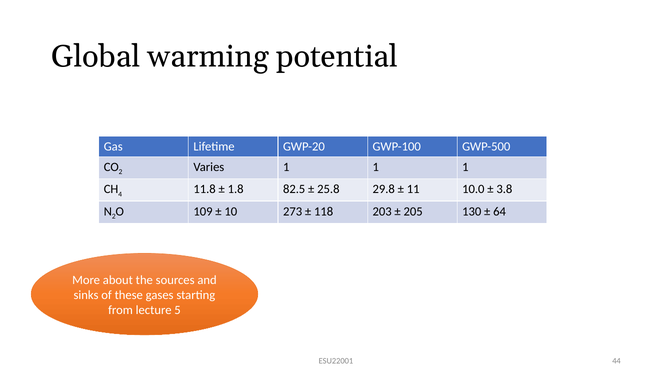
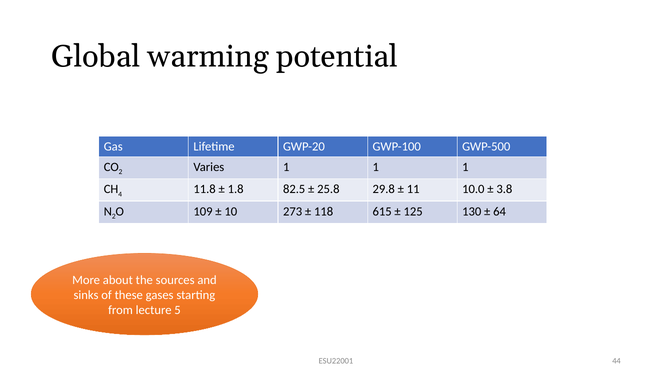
203: 203 -> 615 (382, 211)
205: 205 -> 125 (413, 211)
